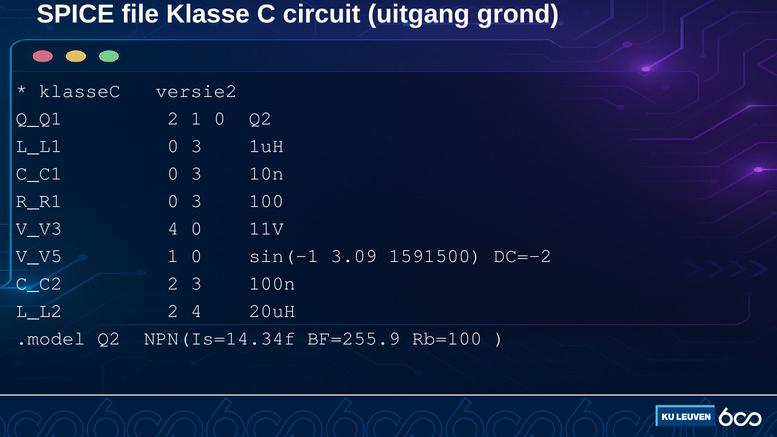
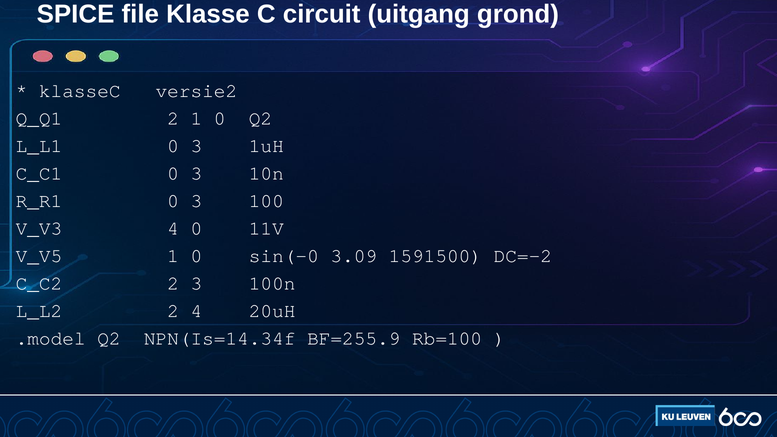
sin(-1: sin(-1 -> sin(-0 (284, 256)
